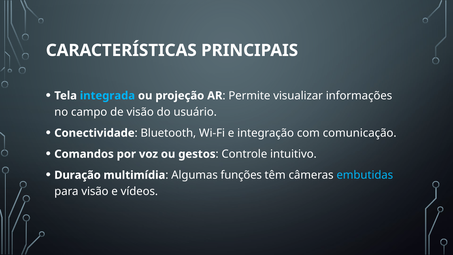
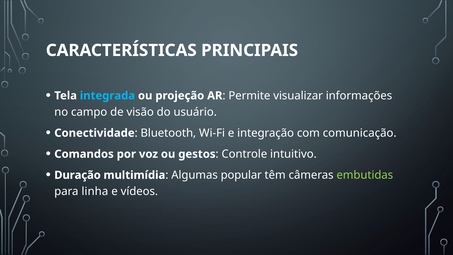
funções: funções -> popular (241, 175)
embutidas colour: light blue -> light green (365, 175)
para visão: visão -> linha (95, 191)
